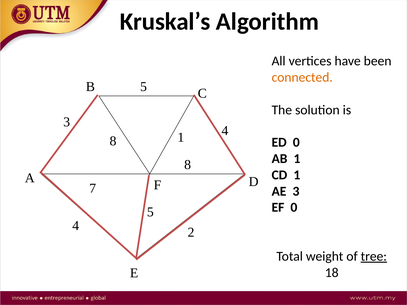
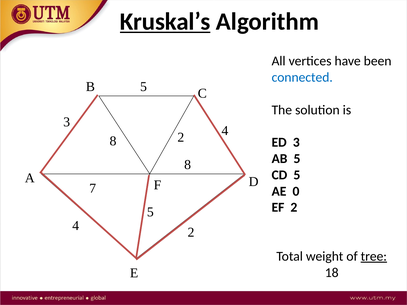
Kruskal’s underline: none -> present (165, 22)
connected colour: orange -> blue (302, 77)
8 1: 1 -> 2 (181, 138)
ED 0: 0 -> 3 (296, 143)
AB 1: 1 -> 5 (297, 159)
CD 1: 1 -> 5 (297, 175)
AE 3: 3 -> 0 (296, 191)
EF 0: 0 -> 2 (294, 208)
